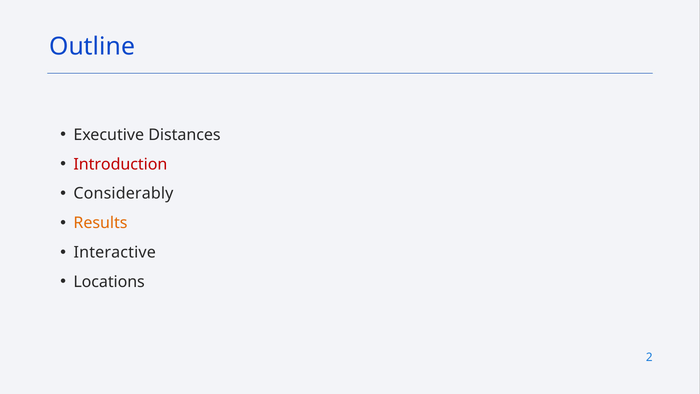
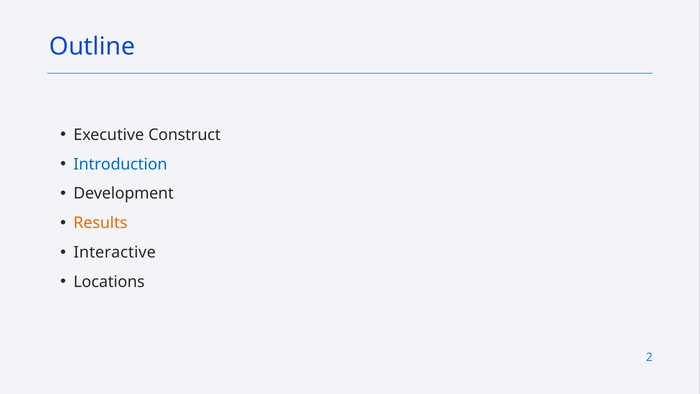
Distances: Distances -> Construct (184, 135)
Introduction colour: red -> blue (120, 164)
Considerably: Considerably -> Development (124, 194)
